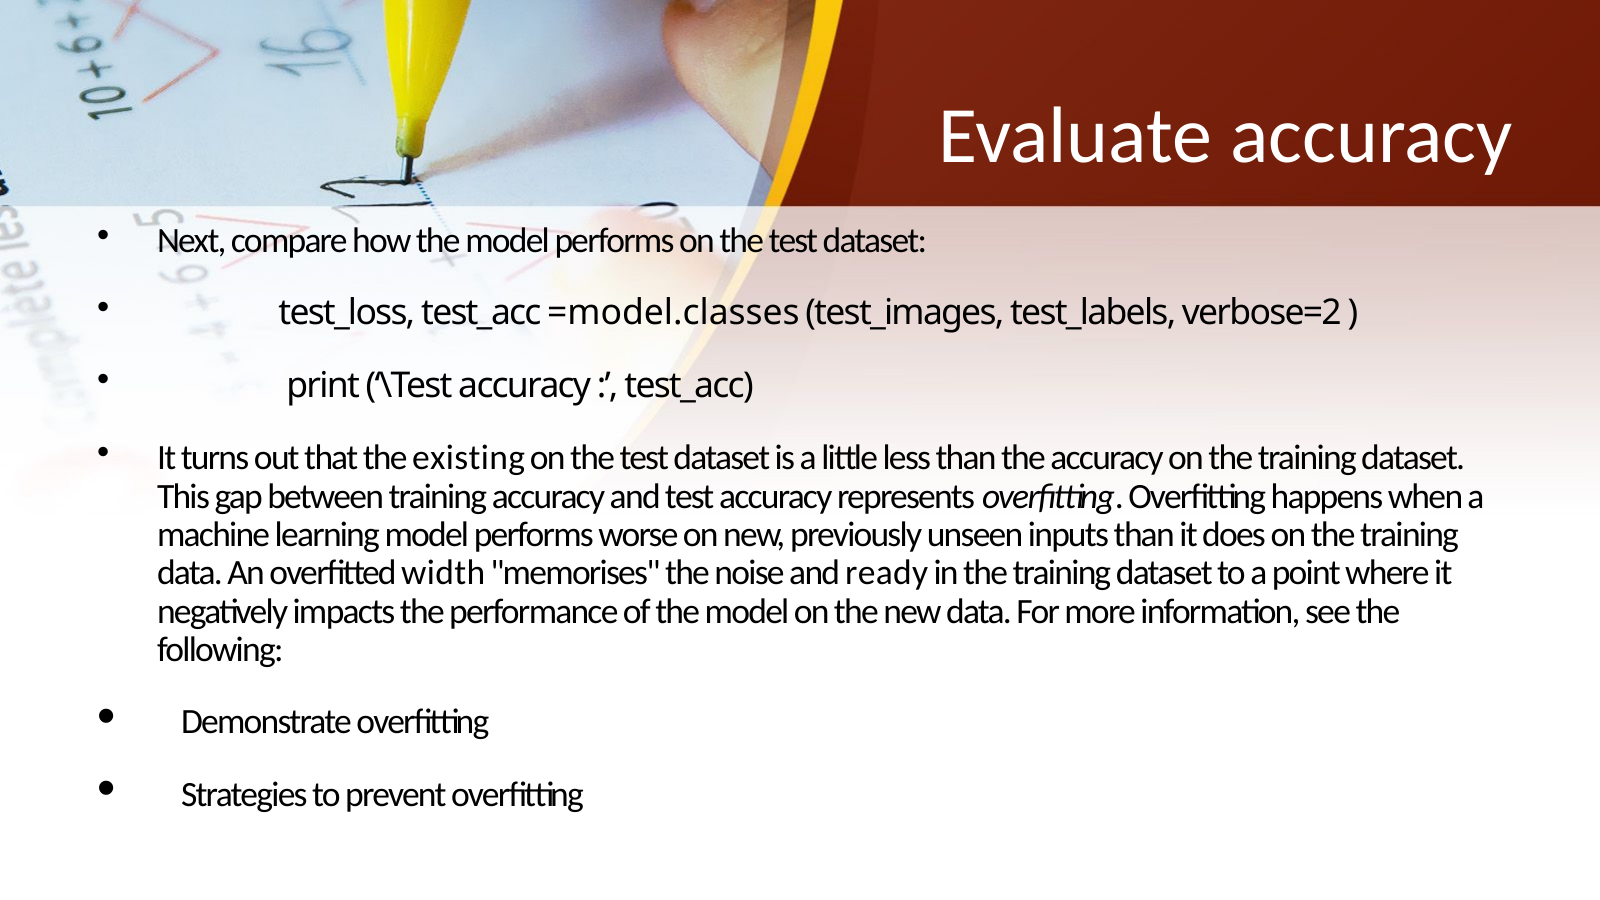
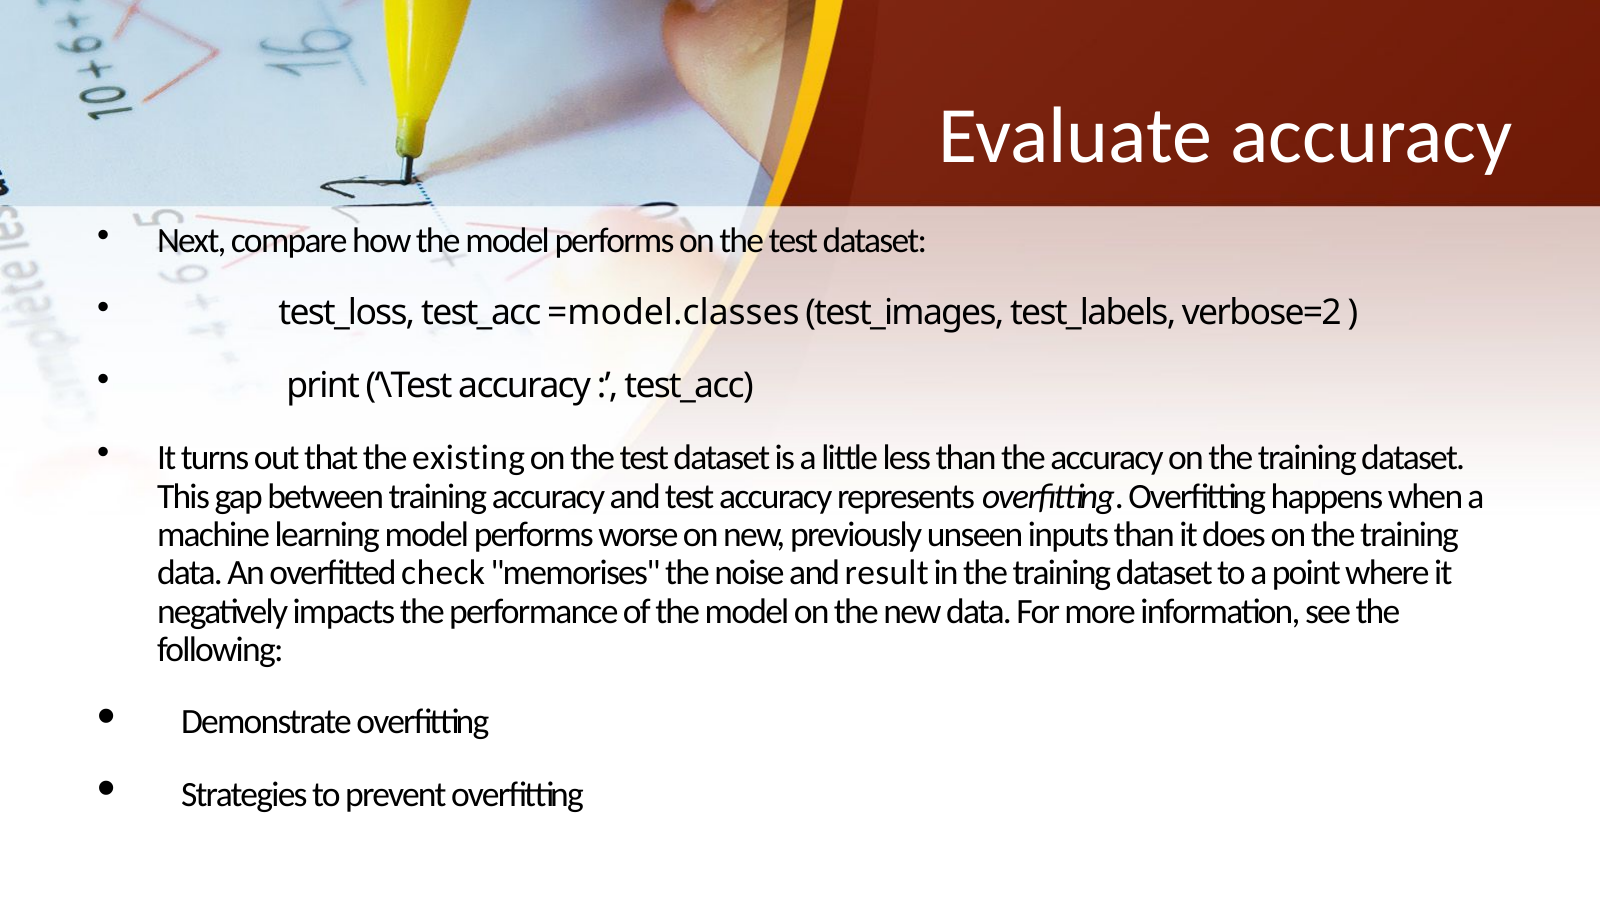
width: width -> check (443, 573)
ready: ready -> result (887, 573)
